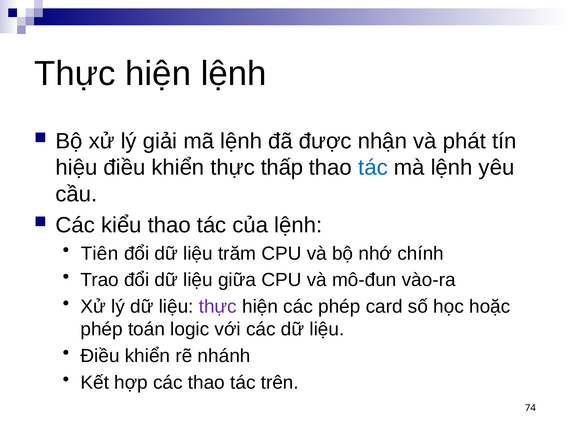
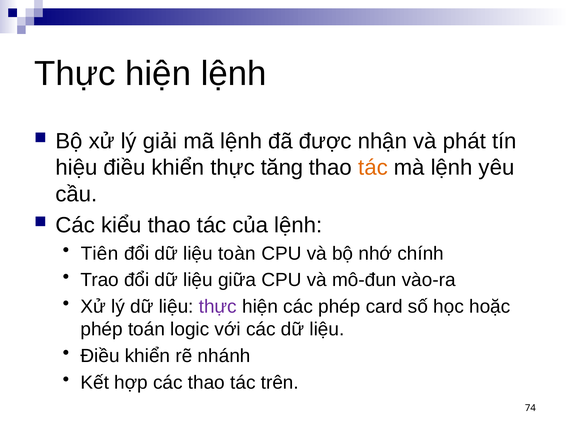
thấp: thấp -> tăng (282, 168)
tác colour: blue -> orange (373, 168)
trăm: trăm -> toàn (237, 254)
